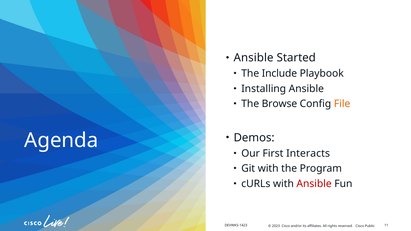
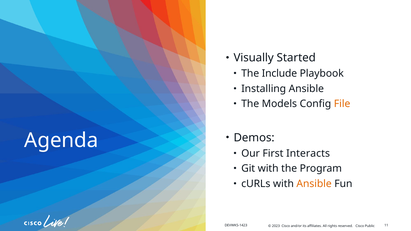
Ansible: Ansible -> Visually (254, 58)
Browse: Browse -> Models (279, 104)
Ansible colour: red -> orange (314, 184)
